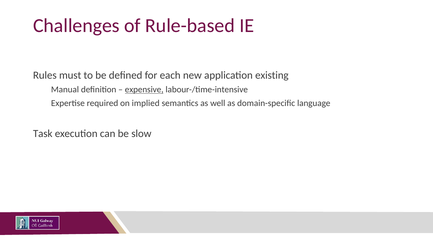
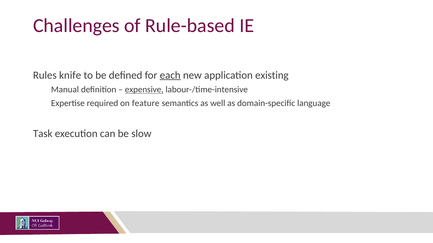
must: must -> knife (70, 75)
each underline: none -> present (170, 75)
implied: implied -> feature (146, 103)
